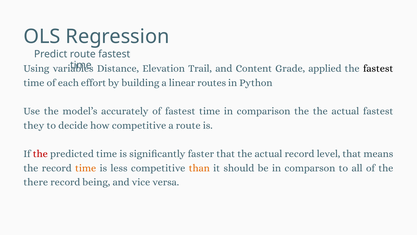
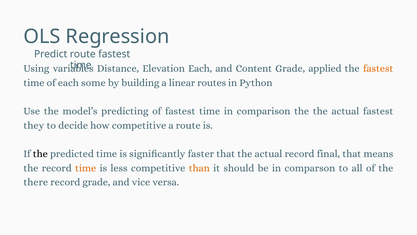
Elevation Trail: Trail -> Each (200, 68)
fastest colour: black -> orange (378, 68)
effort: effort -> some (93, 83)
accurately: accurately -> predicting (125, 111)
the colour: red -> black (40, 154)
level: level -> final (328, 154)
record being: being -> grade (96, 182)
